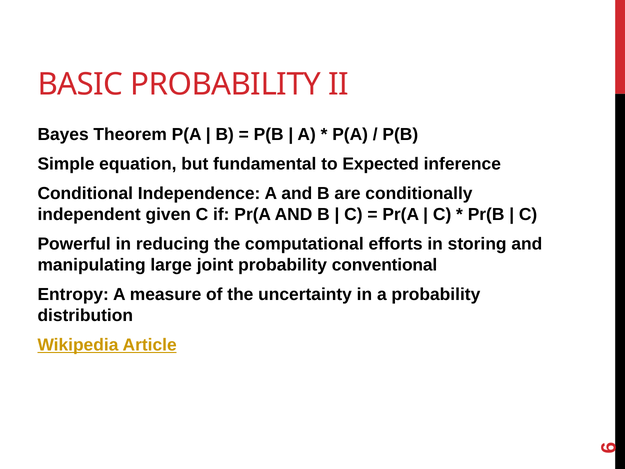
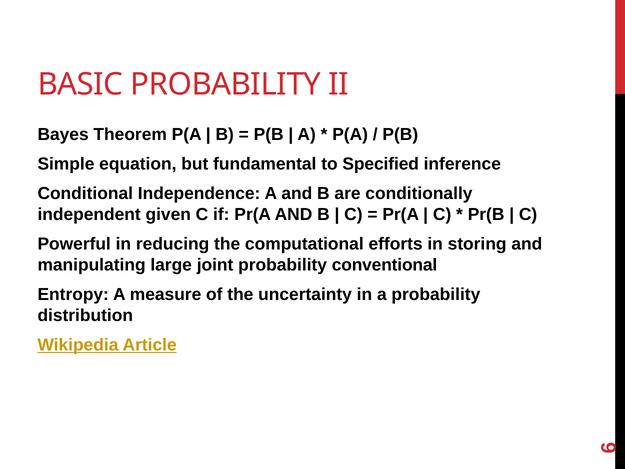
Expected: Expected -> Specified (381, 164)
